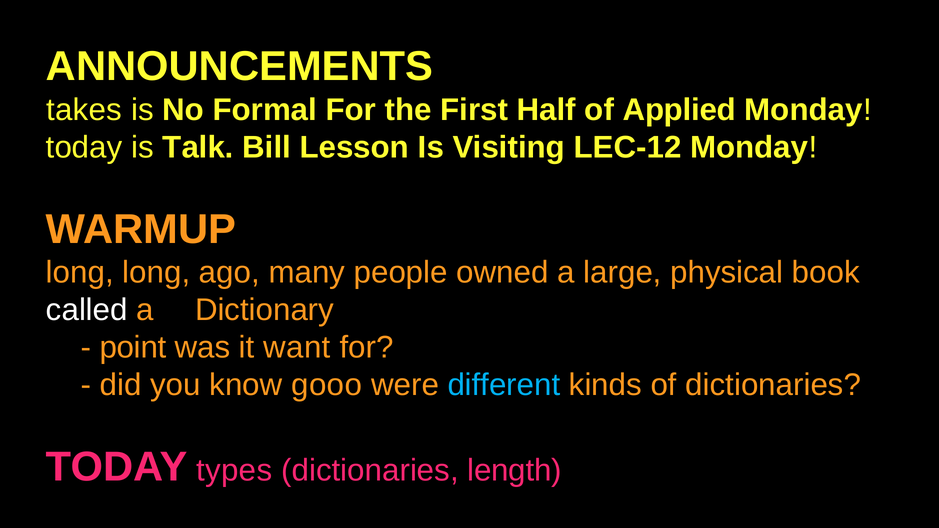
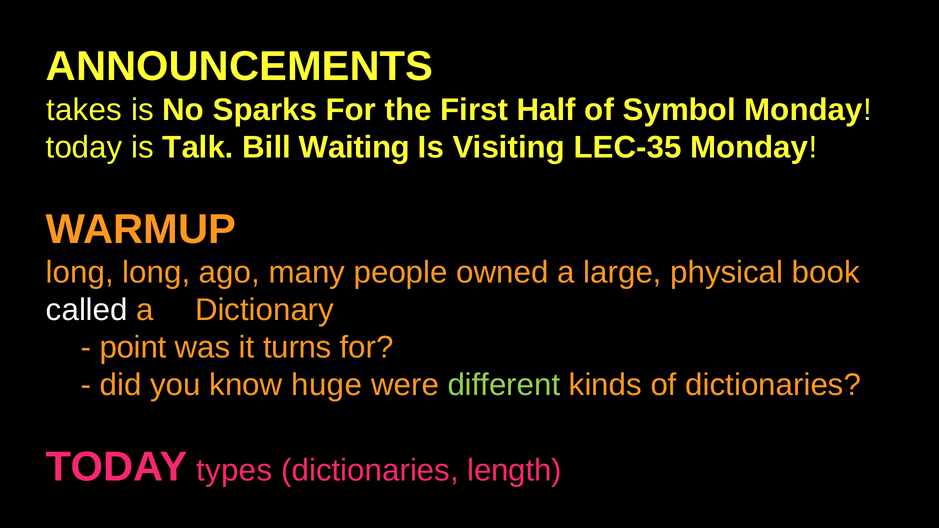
Formal: Formal -> Sparks (265, 110)
Applied: Applied -> Symbol (679, 110)
Lesson: Lesson -> Waiting (354, 147)
LEC-12: LEC-12 -> LEC-35 (628, 147)
want: want -> turns (297, 348)
gooo: gooo -> huge (327, 385)
different colour: light blue -> light green (504, 385)
